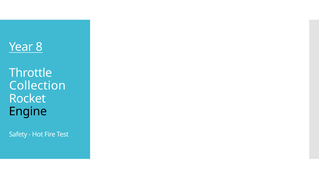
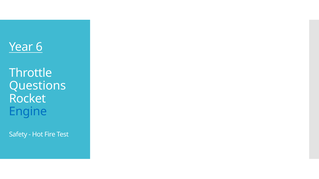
8: 8 -> 6 (39, 47)
Collection: Collection -> Questions (37, 86)
Engine colour: black -> blue (28, 112)
